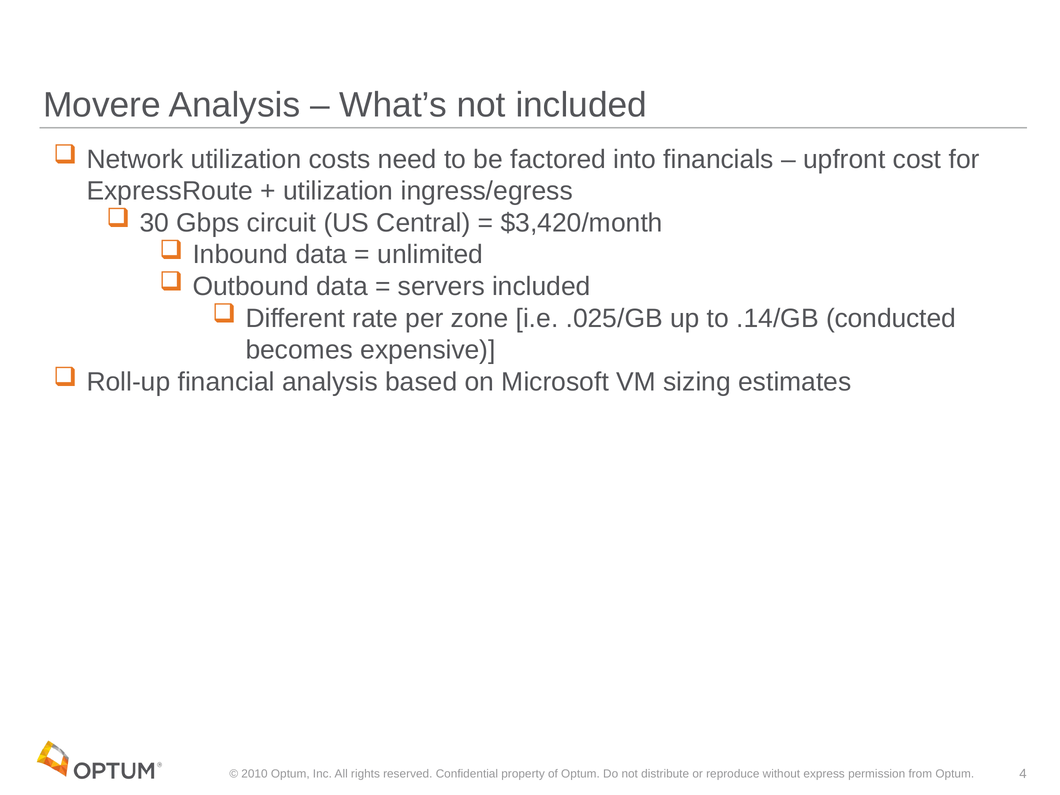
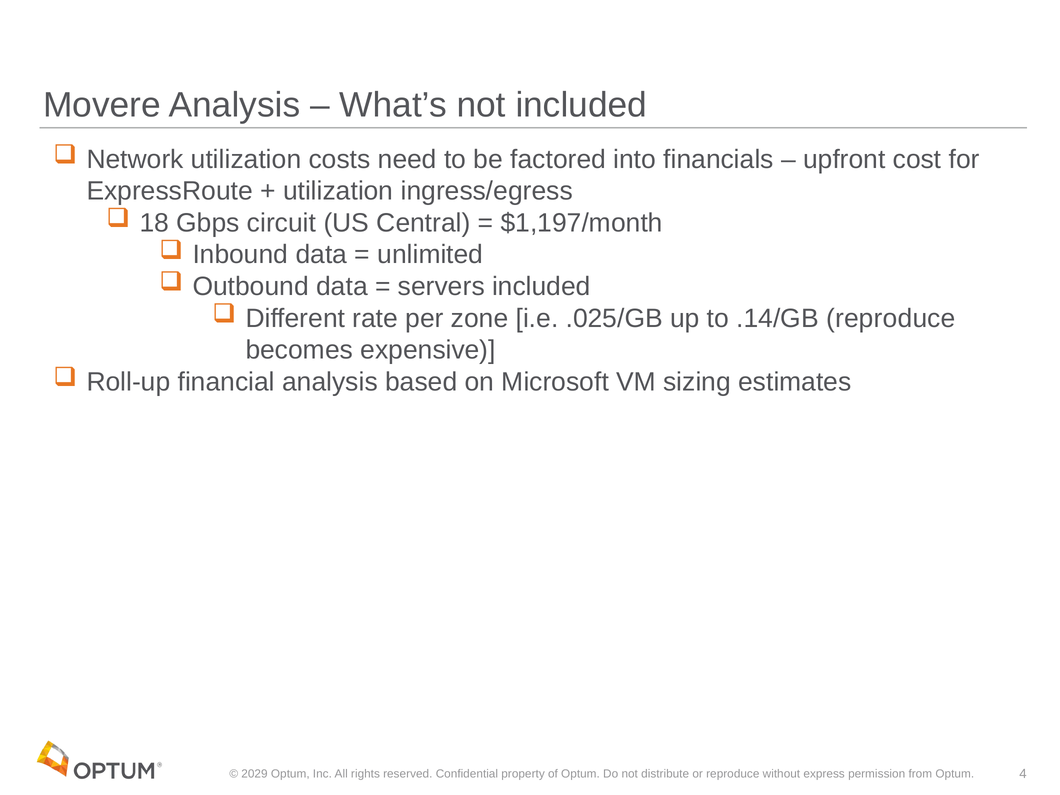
30: 30 -> 18 (154, 223)
$3,420/month: $3,420/month -> $1,197/month (582, 223)
.14/GB conducted: conducted -> reproduce (891, 318)
2010: 2010 -> 2029 (254, 774)
